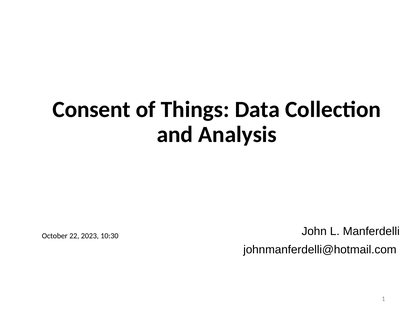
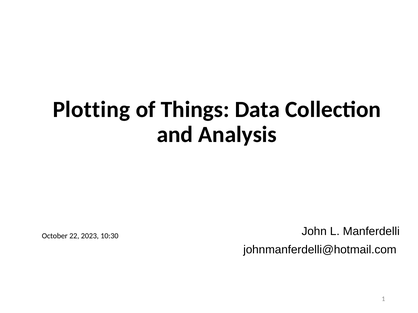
Consent: Consent -> Plotting (91, 110)
